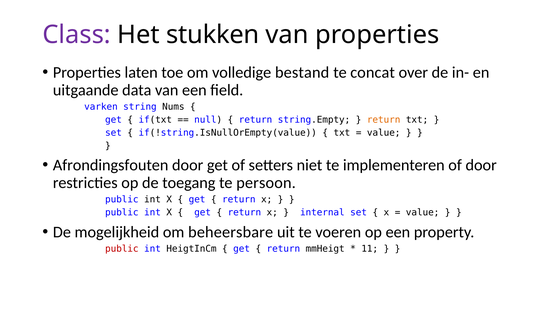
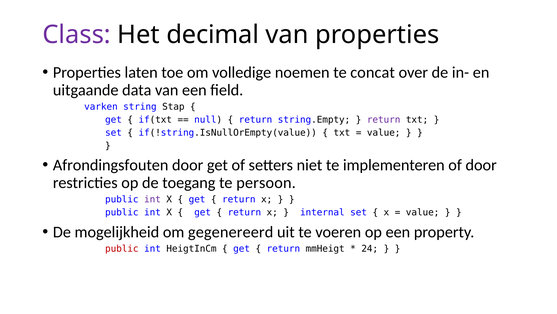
stukken: stukken -> decimal (213, 35)
bestand: bestand -> noemen (302, 72)
Nums: Nums -> Stap (173, 107)
return colour: orange -> purple (384, 119)
int colour: black -> purple (152, 199)
beheersbare: beheersbare -> gegenereerd (231, 232)
11: 11 -> 24 (370, 248)
